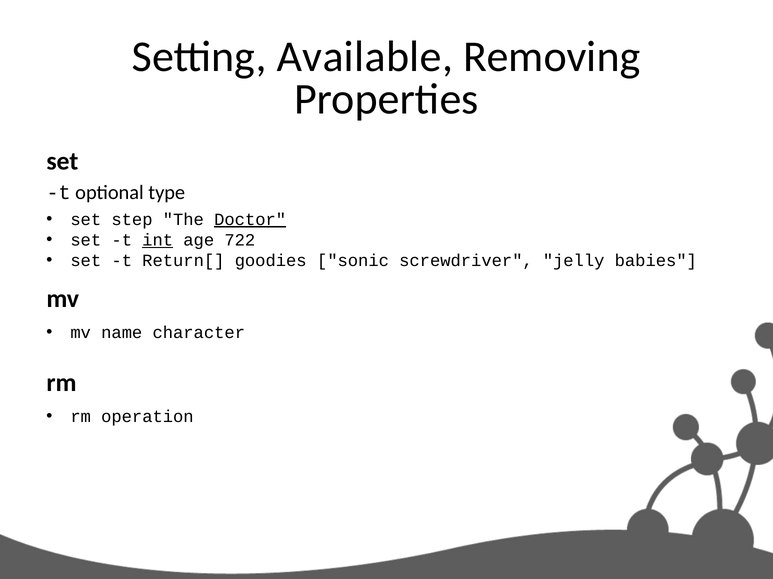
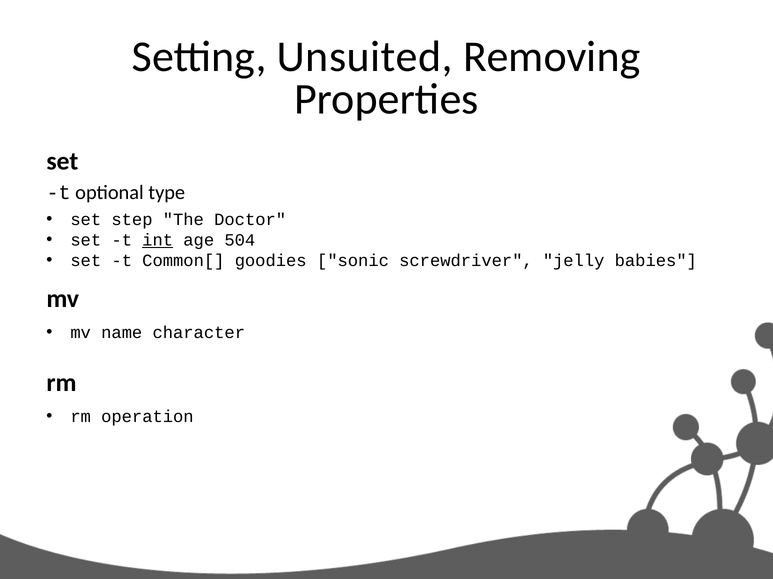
Available: Available -> Unsuited (365, 57)
Doctor underline: present -> none (250, 220)
722: 722 -> 504 (240, 240)
Return[: Return[ -> Common[ (183, 261)
